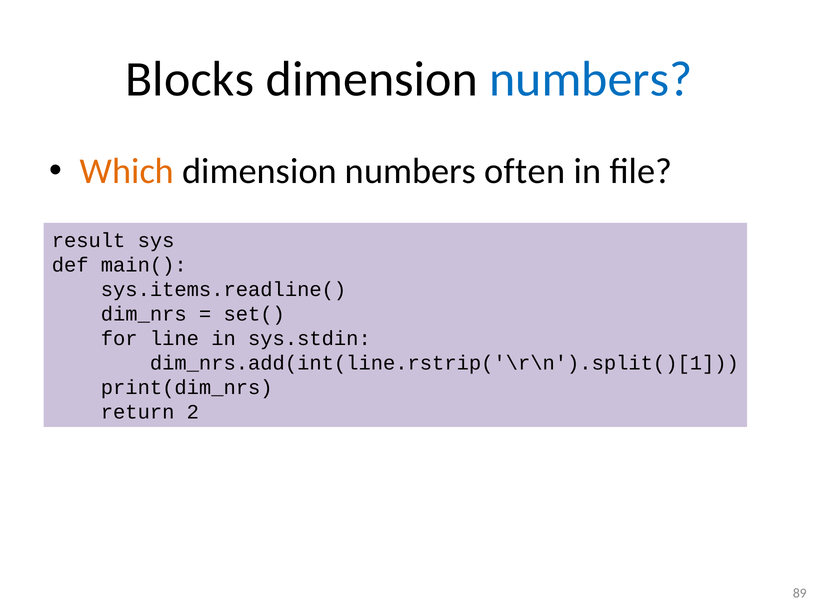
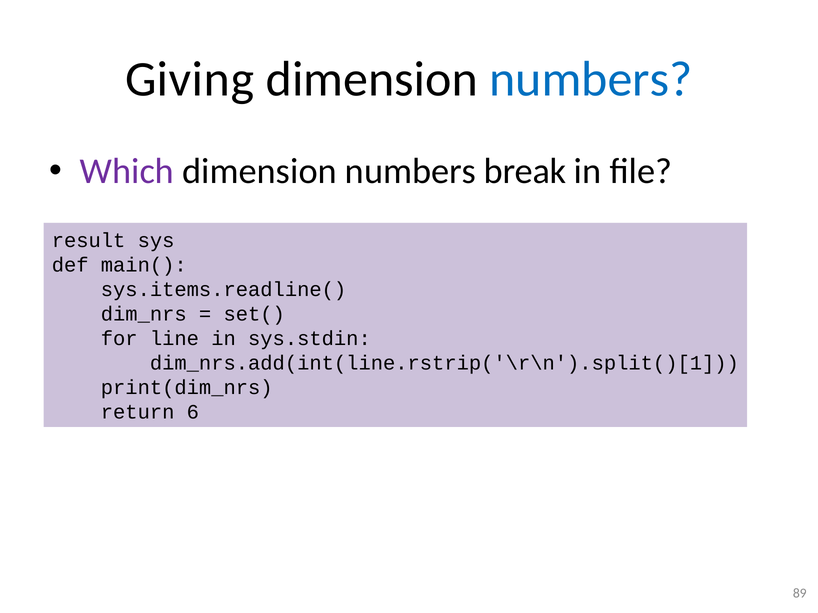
Blocks: Blocks -> Giving (190, 79)
Which colour: orange -> purple (127, 172)
often: often -> break (525, 172)
2: 2 -> 6 (193, 412)
